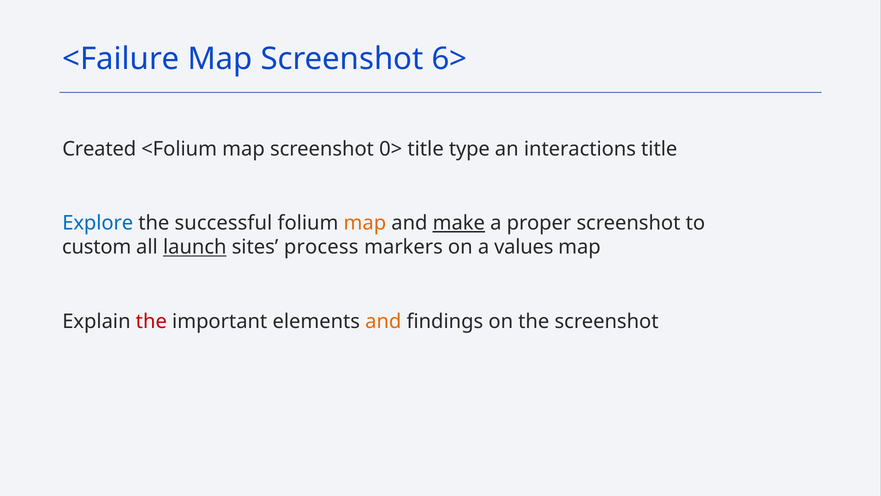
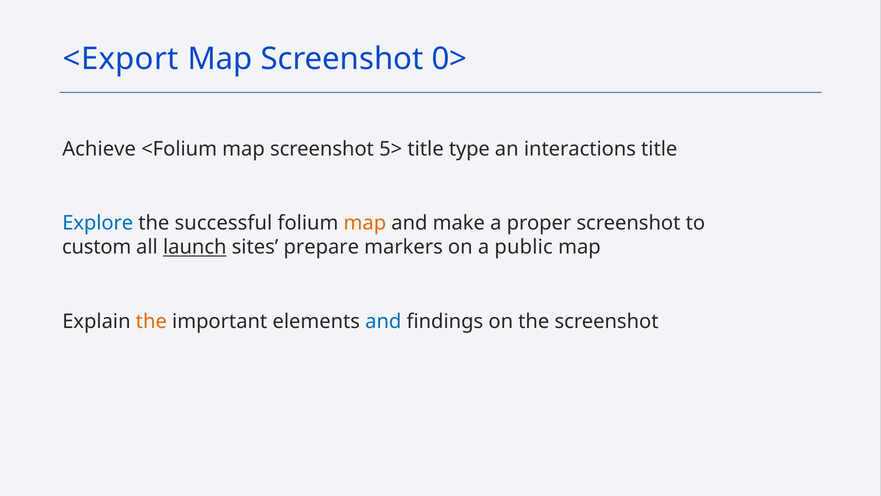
<Failure: <Failure -> <Export (121, 59)
6>: 6> -> 0> (449, 59)
Created: Created -> Achieve (99, 149)
0>: 0> -> 5> (391, 149)
make underline: present -> none (459, 223)
process: process -> prepare (321, 247)
values: values -> public (524, 247)
the colour: red -> orange (151, 321)
and colour: orange -> blue (383, 321)
